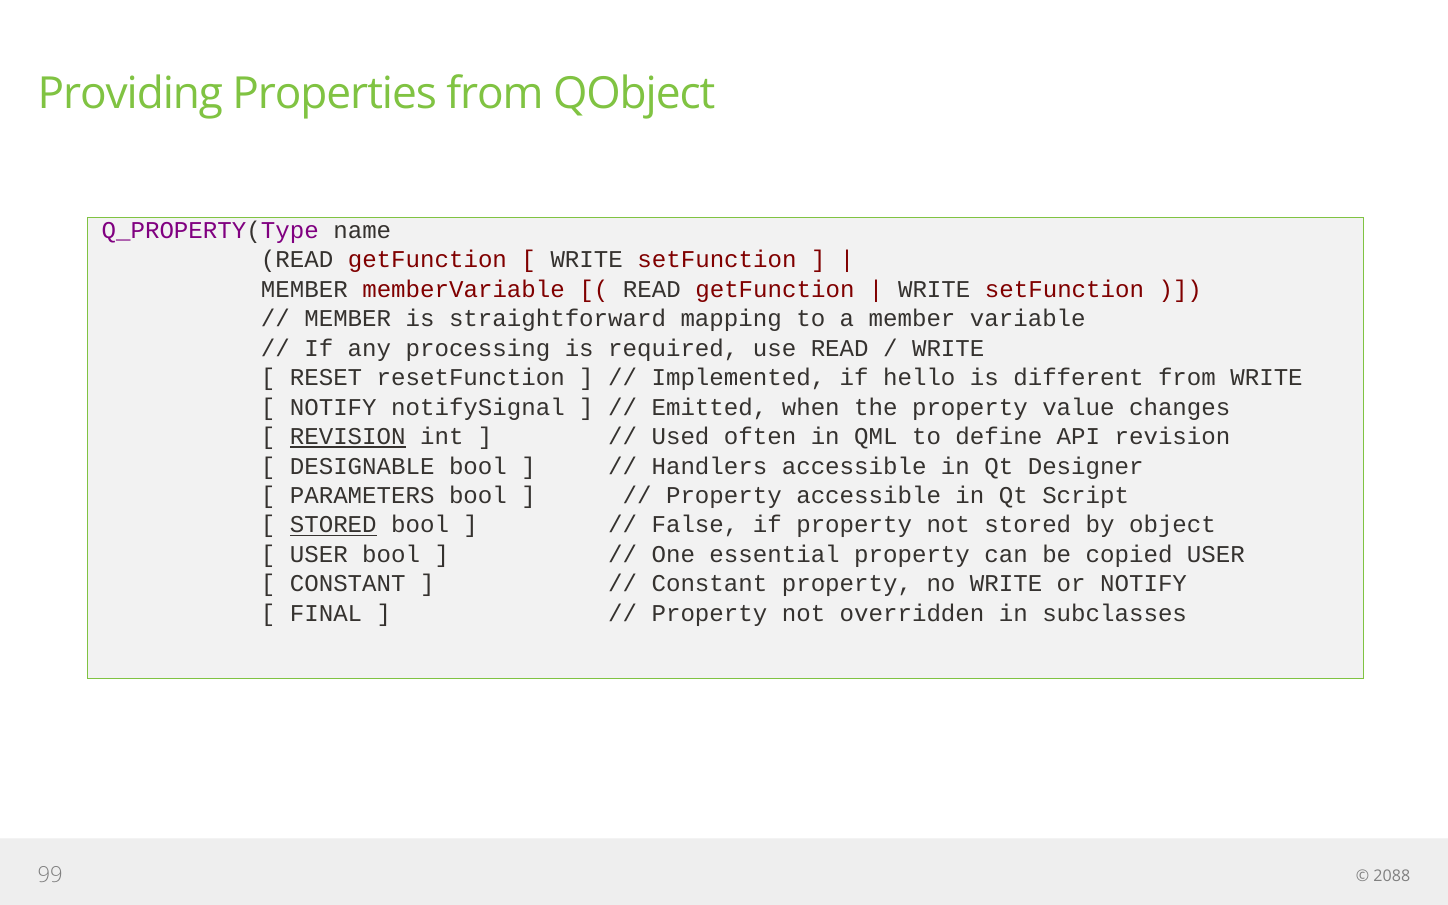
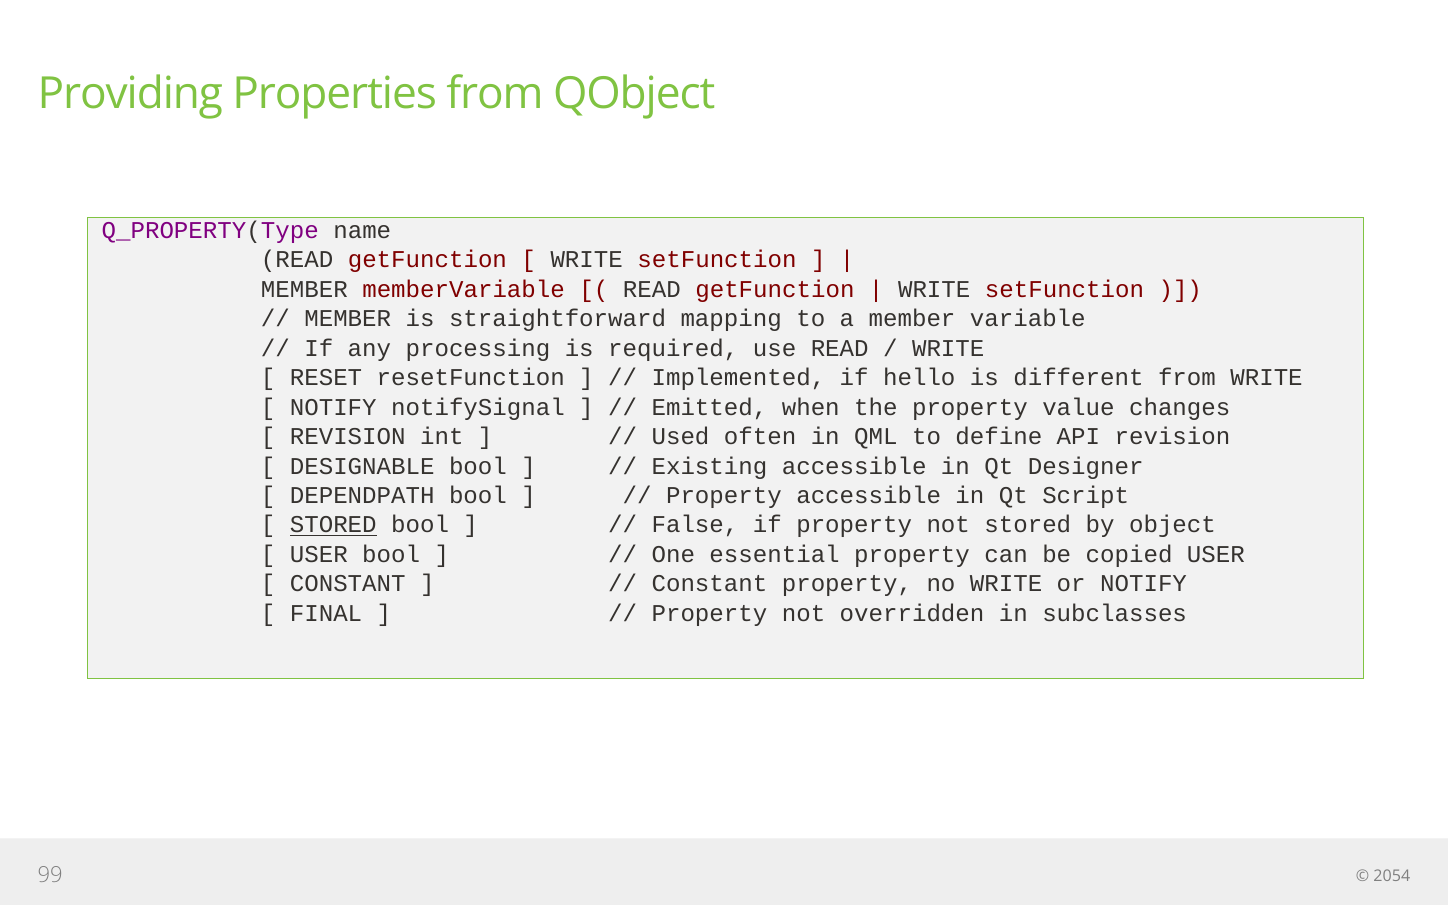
REVISION underline: present -> none (348, 437)
Handlers: Handlers -> Existing (709, 466)
PARAMETERS: PARAMETERS -> DEPENDPATH (362, 496)
2088: 2088 -> 2054 (1392, 876)
